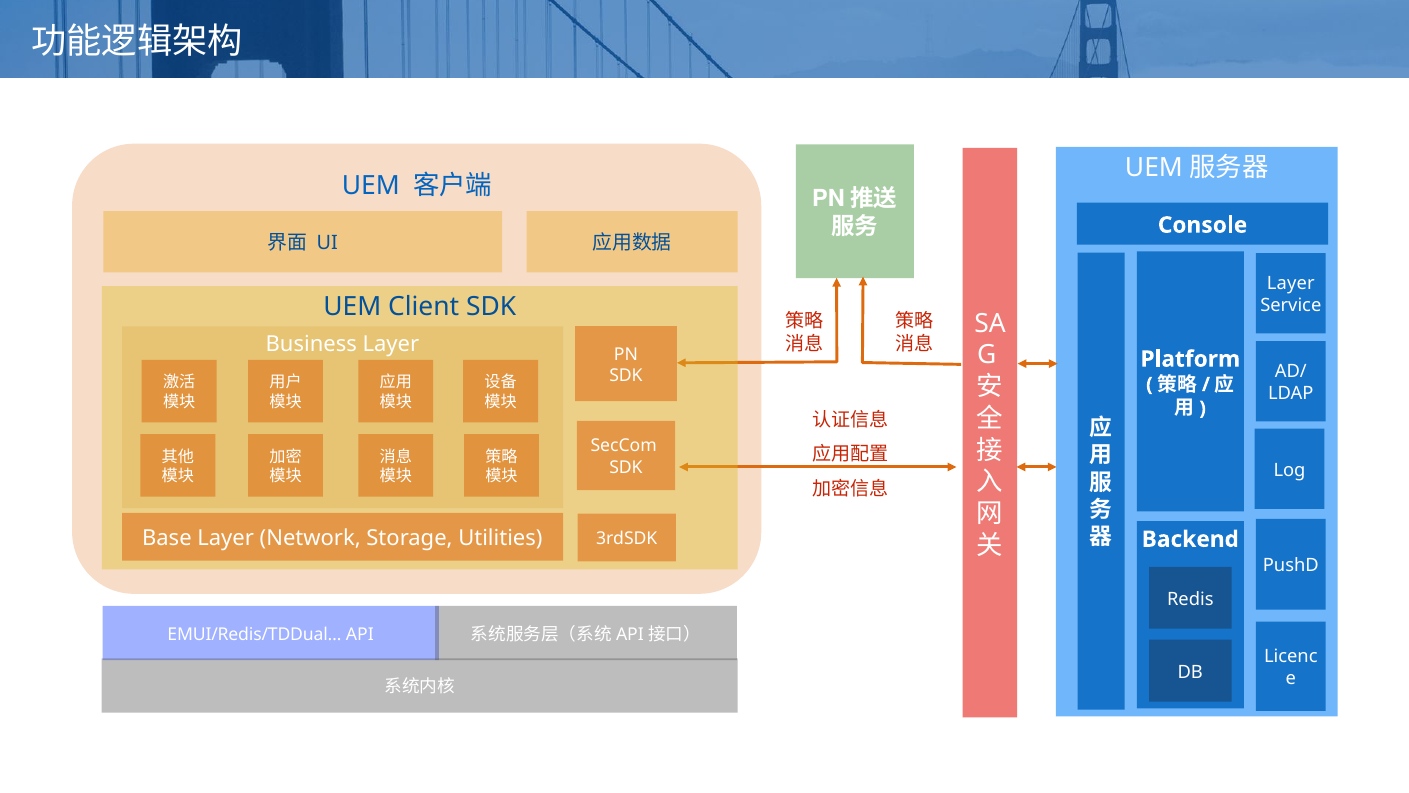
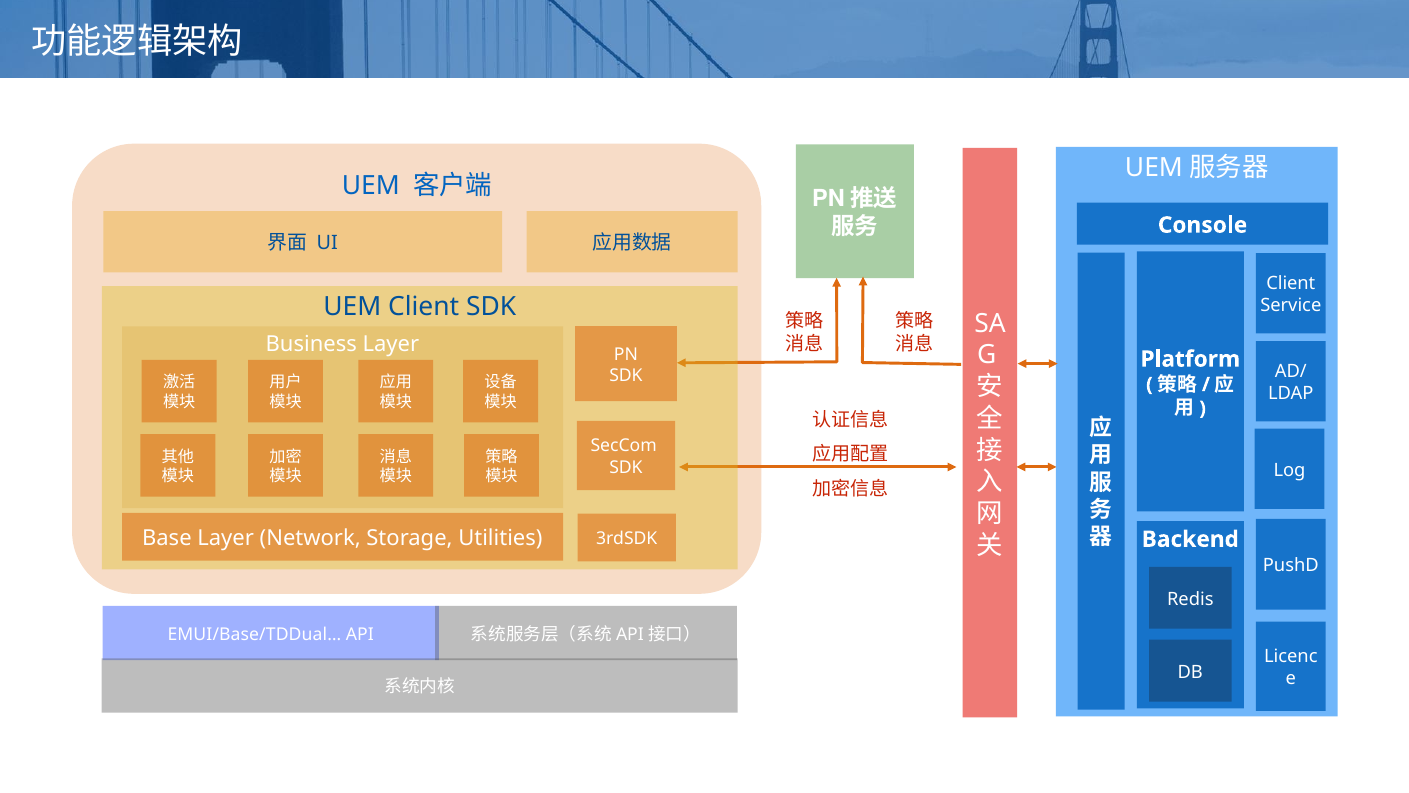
Layer: Layer -> Client (1291, 283)
EMUI/Redis/TDDual…: EMUI/Redis/TDDual… -> EMUI/Base/TDDual… (254, 634)
